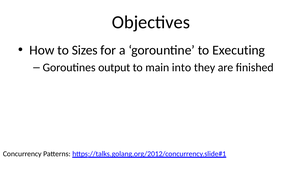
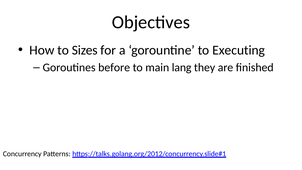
output: output -> before (114, 67)
into: into -> lang (182, 67)
